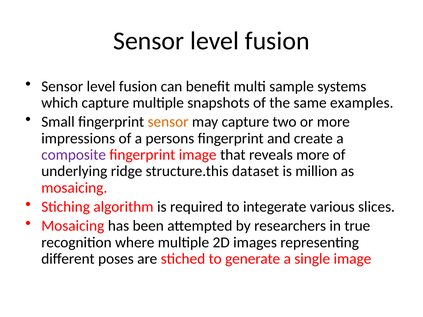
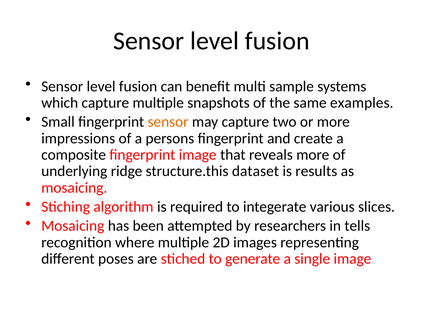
composite colour: purple -> black (74, 155)
million: million -> results (316, 171)
true: true -> tells (357, 226)
